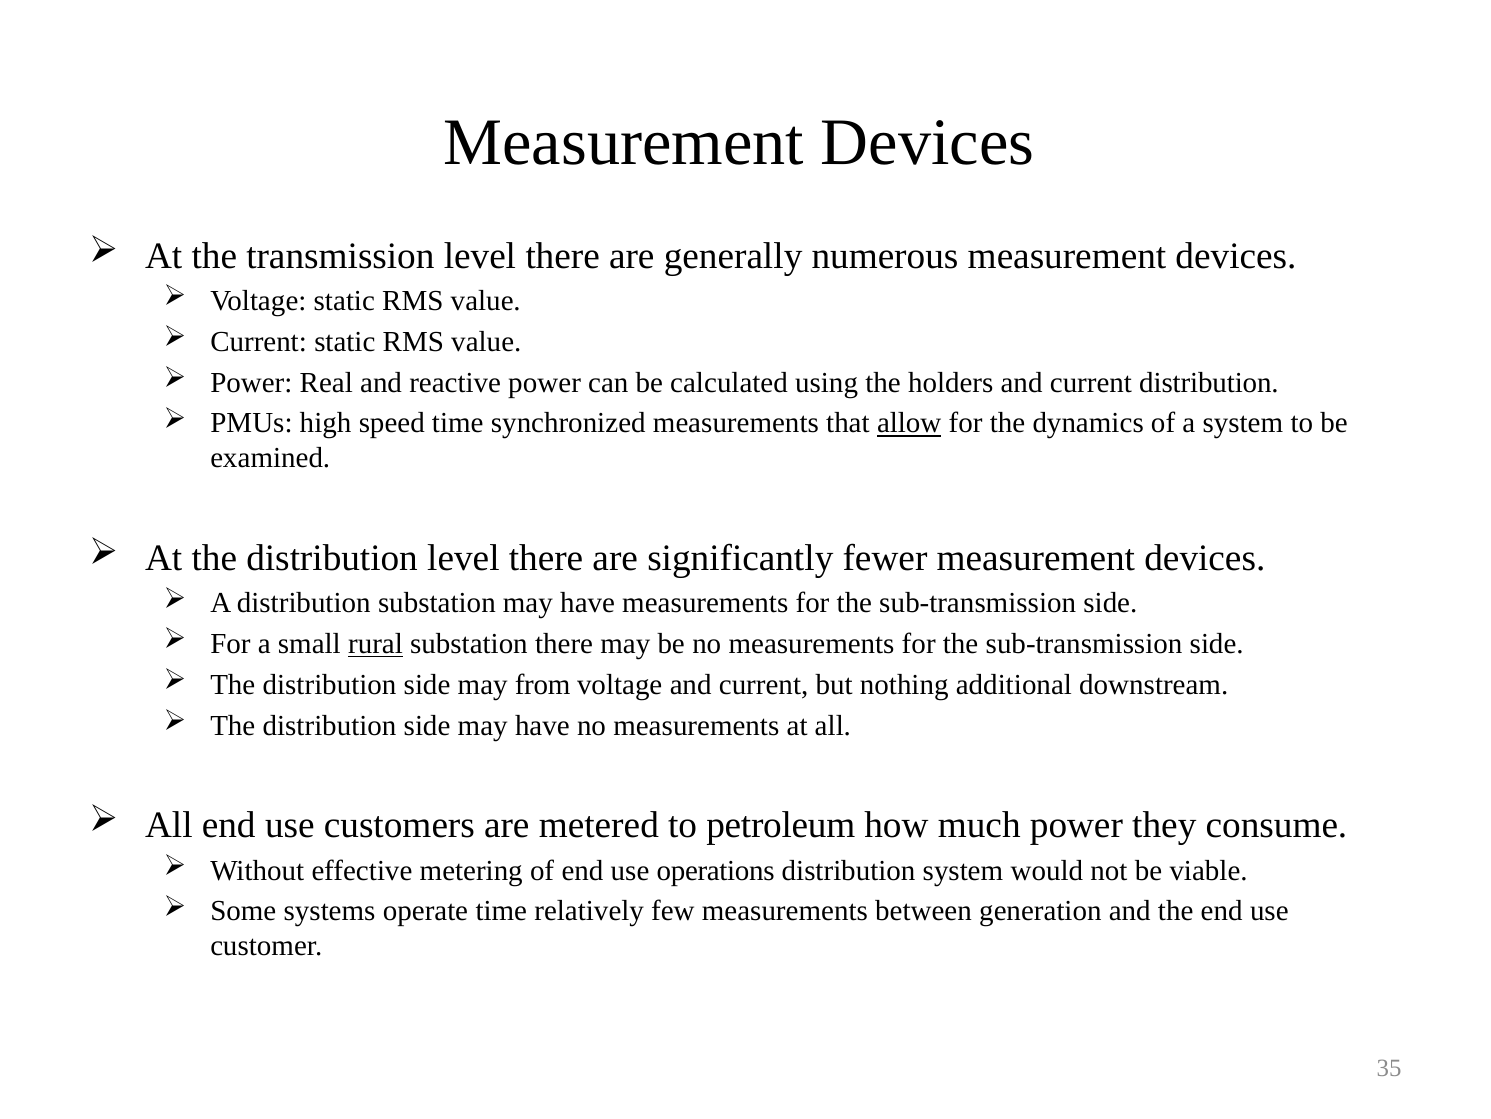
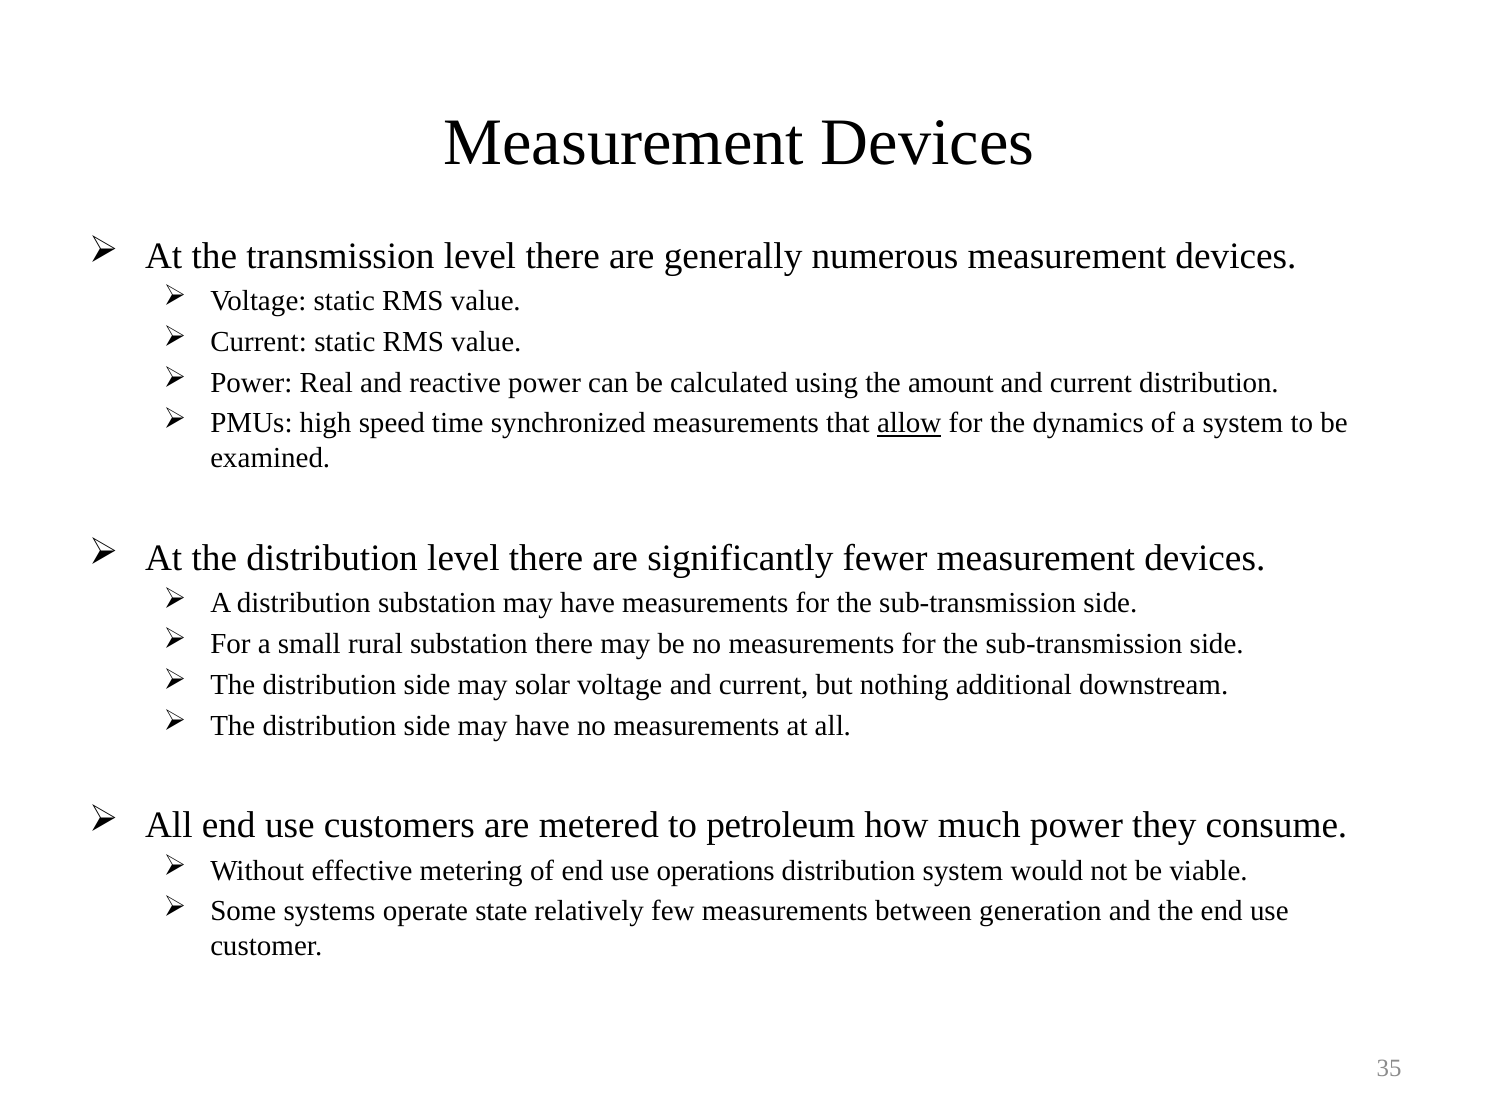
holders: holders -> amount (951, 382)
rural underline: present -> none (375, 644)
from: from -> solar (543, 684)
operate time: time -> state (501, 911)
